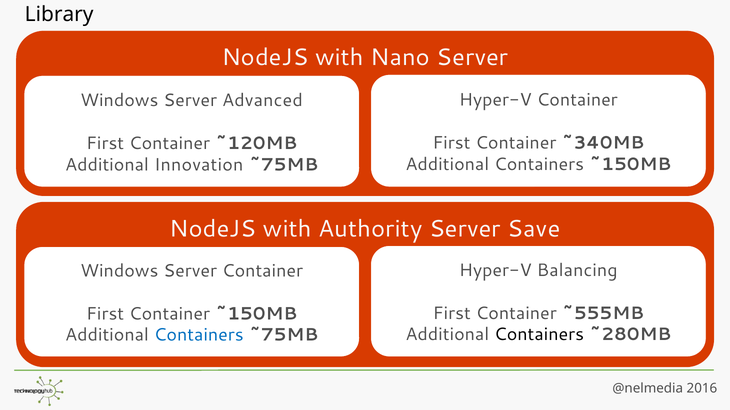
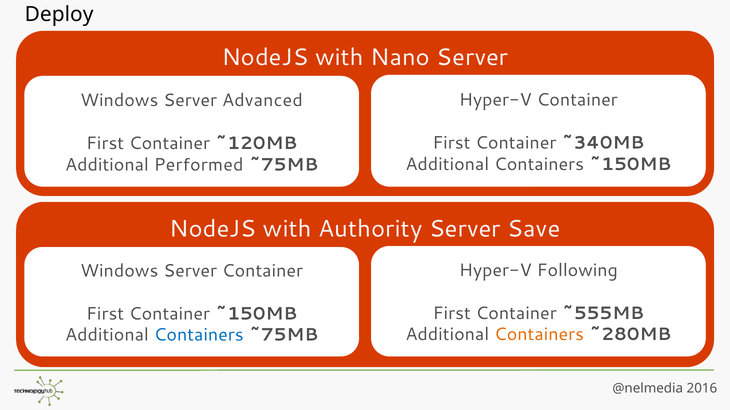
Library: Library -> Deploy (59, 15)
Innovation: Innovation -> Performed (199, 165)
Balancing: Balancing -> Following (577, 271)
Containers colour: black -> orange (539, 335)
